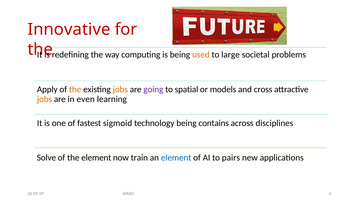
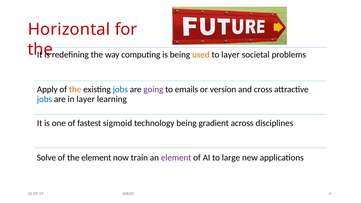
Innovative: Innovative -> Horizontal (69, 30)
to large: large -> layer (231, 55)
jobs colour: orange -> blue (120, 89)
spatial: spatial -> emails (186, 89)
models: models -> version (223, 89)
jobs colour: orange -> blue (45, 99)
in even: even -> layer (86, 99)
contains: contains -> gradient (214, 123)
element colour: blue -> purple (176, 158)
pairs: pairs -> large (231, 158)
